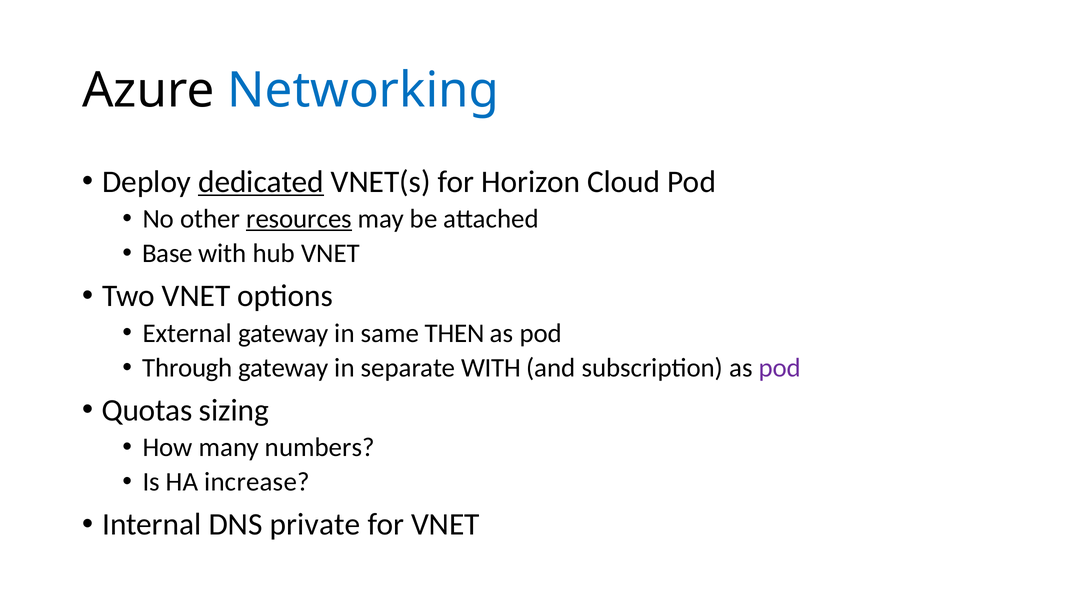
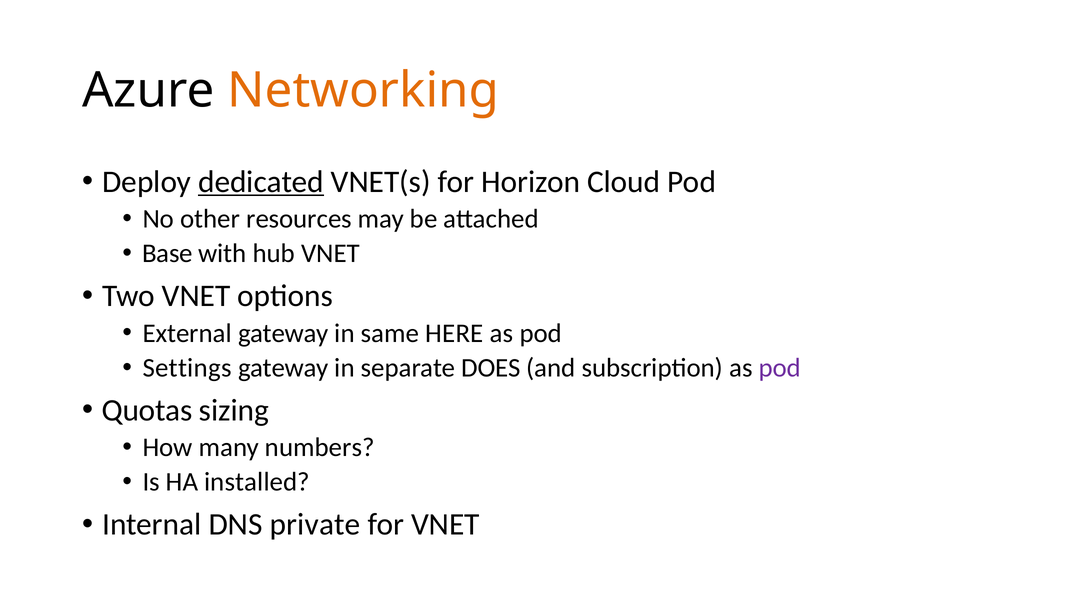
Networking colour: blue -> orange (363, 90)
resources underline: present -> none (299, 219)
THEN: THEN -> HERE (454, 333)
Through: Through -> Settings (187, 368)
separate WITH: WITH -> DOES (491, 368)
increase: increase -> installed (257, 482)
